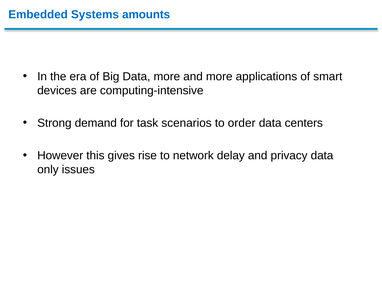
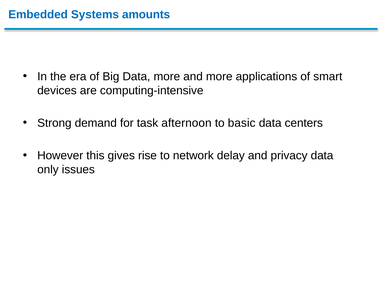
scenarios: scenarios -> afternoon (186, 123)
order: order -> basic (242, 123)
